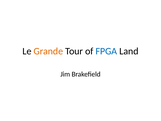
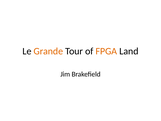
FPGA colour: blue -> orange (106, 51)
